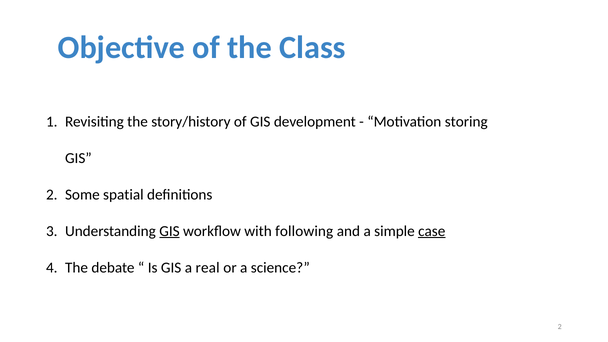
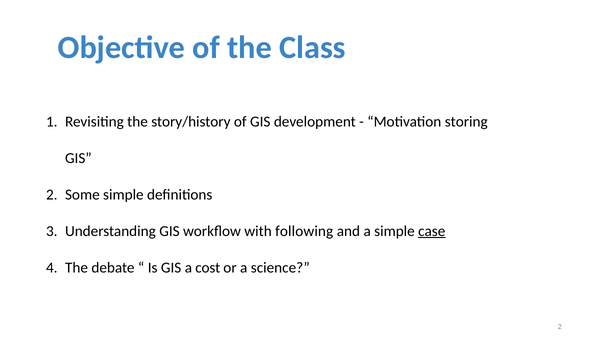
Some spatial: spatial -> simple (123, 195)
GIS underline: present -> none (169, 231)
real: real -> cost (208, 267)
